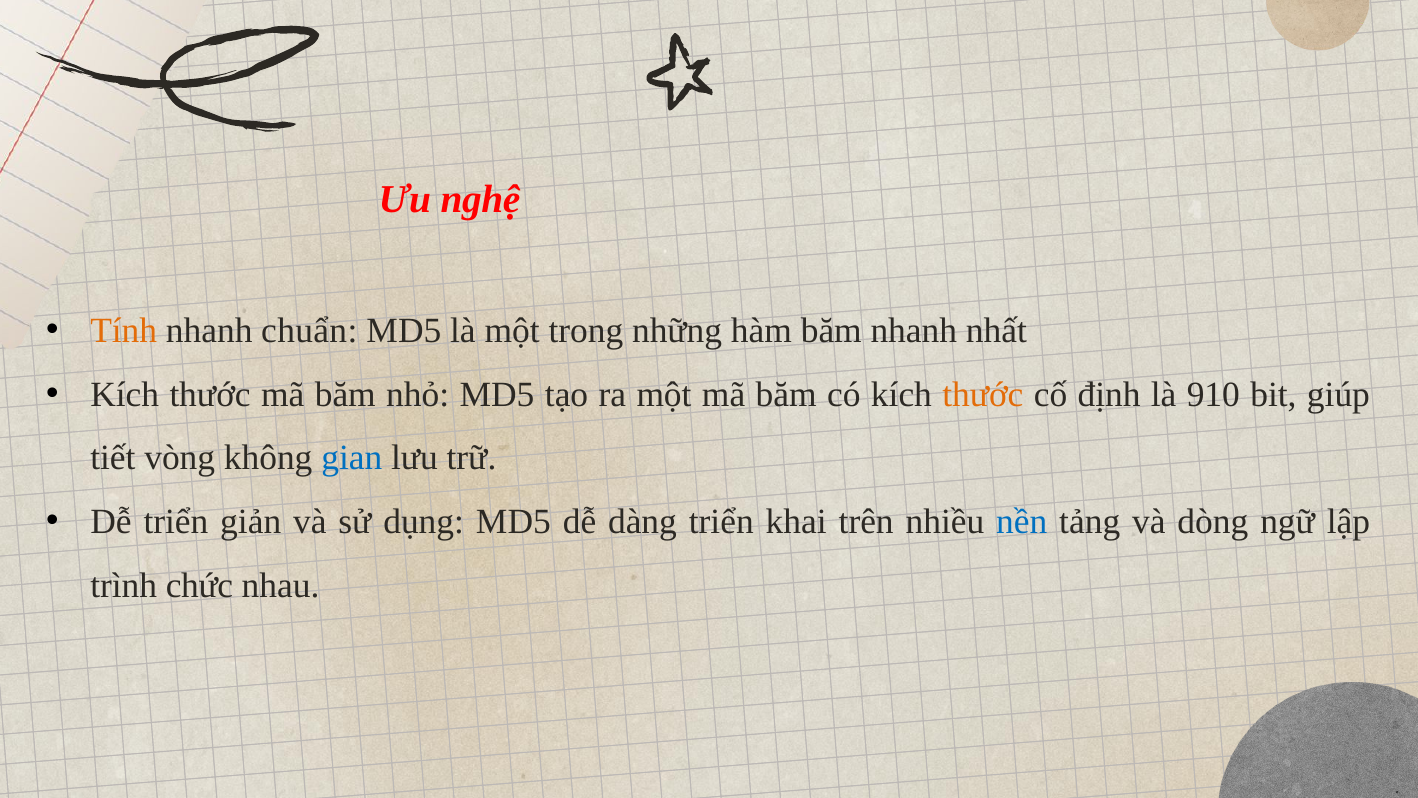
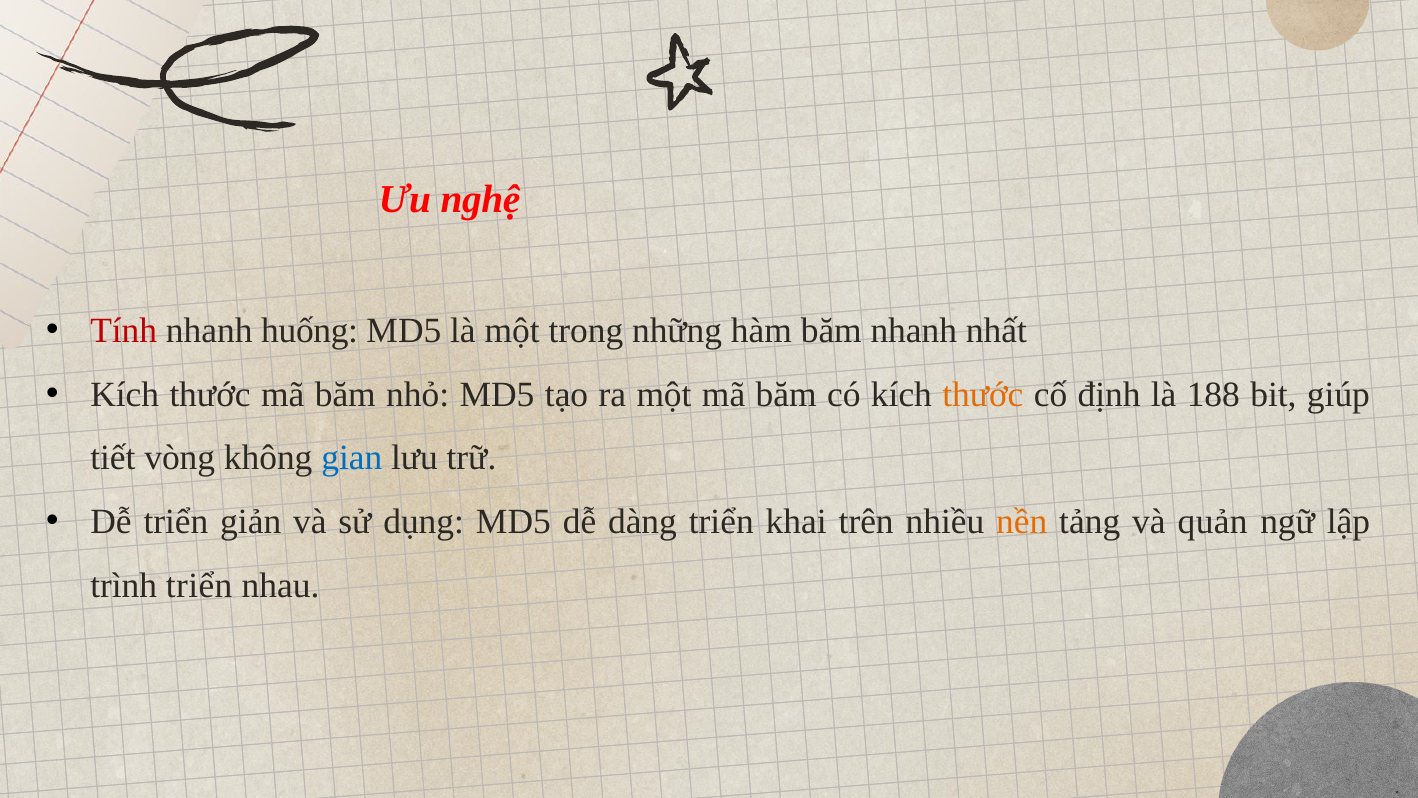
Tính colour: orange -> red (124, 330)
chuẩn: chuẩn -> huống (310, 330)
910: 910 -> 188 (1213, 394)
nền colour: blue -> orange (1022, 522)
dòng: dòng -> quản (1213, 522)
trình chức: chức -> triển (199, 586)
